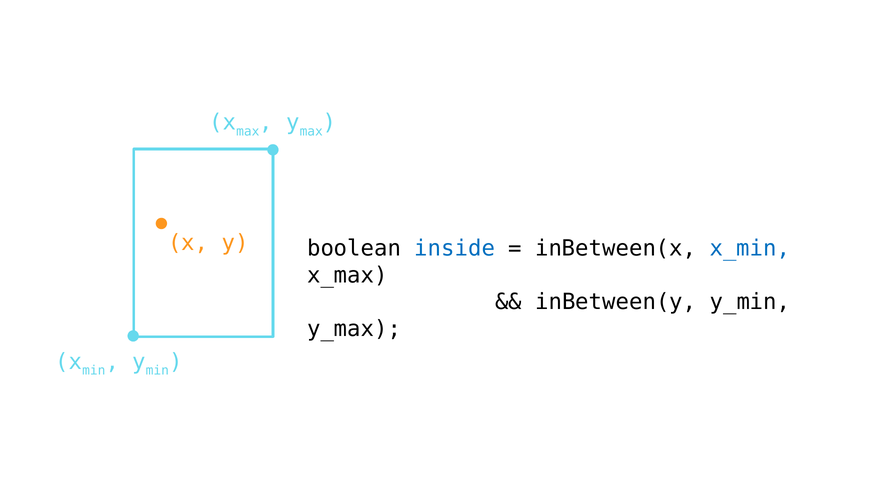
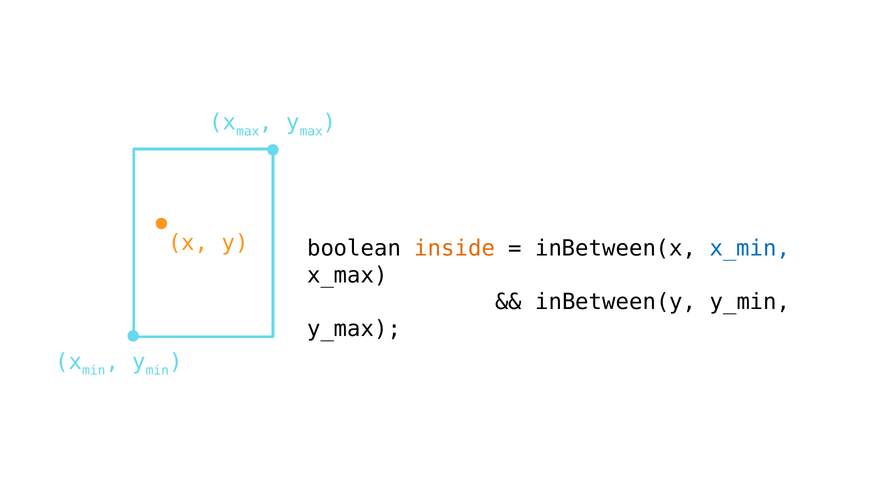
inside colour: blue -> orange (455, 248)
